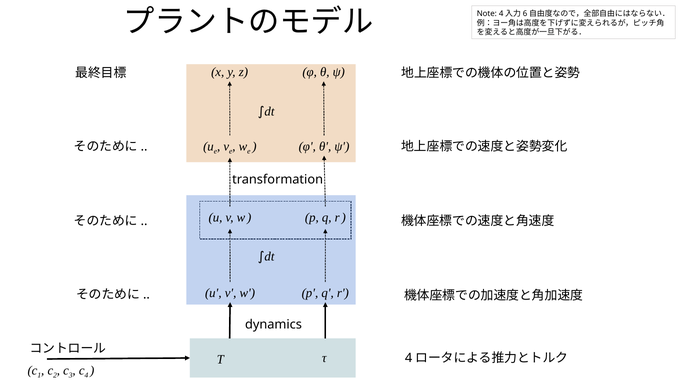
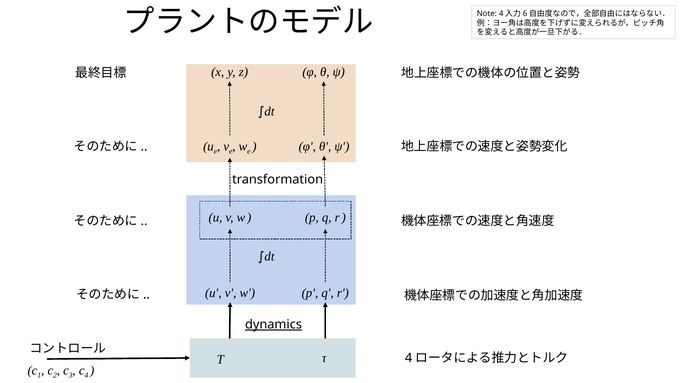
dynamics underline: none -> present (273, 325)
